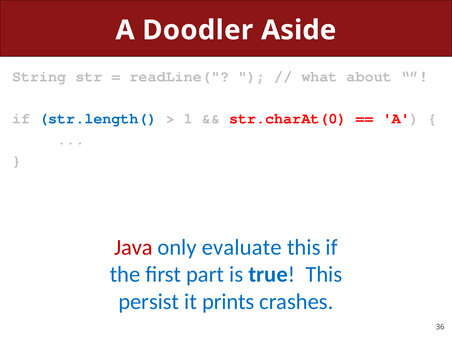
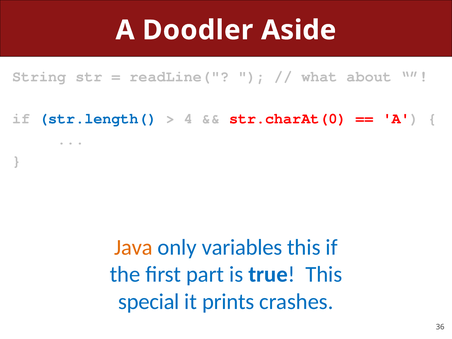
1: 1 -> 4 (188, 119)
Java colour: red -> orange (133, 247)
evaluate: evaluate -> variables (242, 247)
persist: persist -> special (149, 302)
